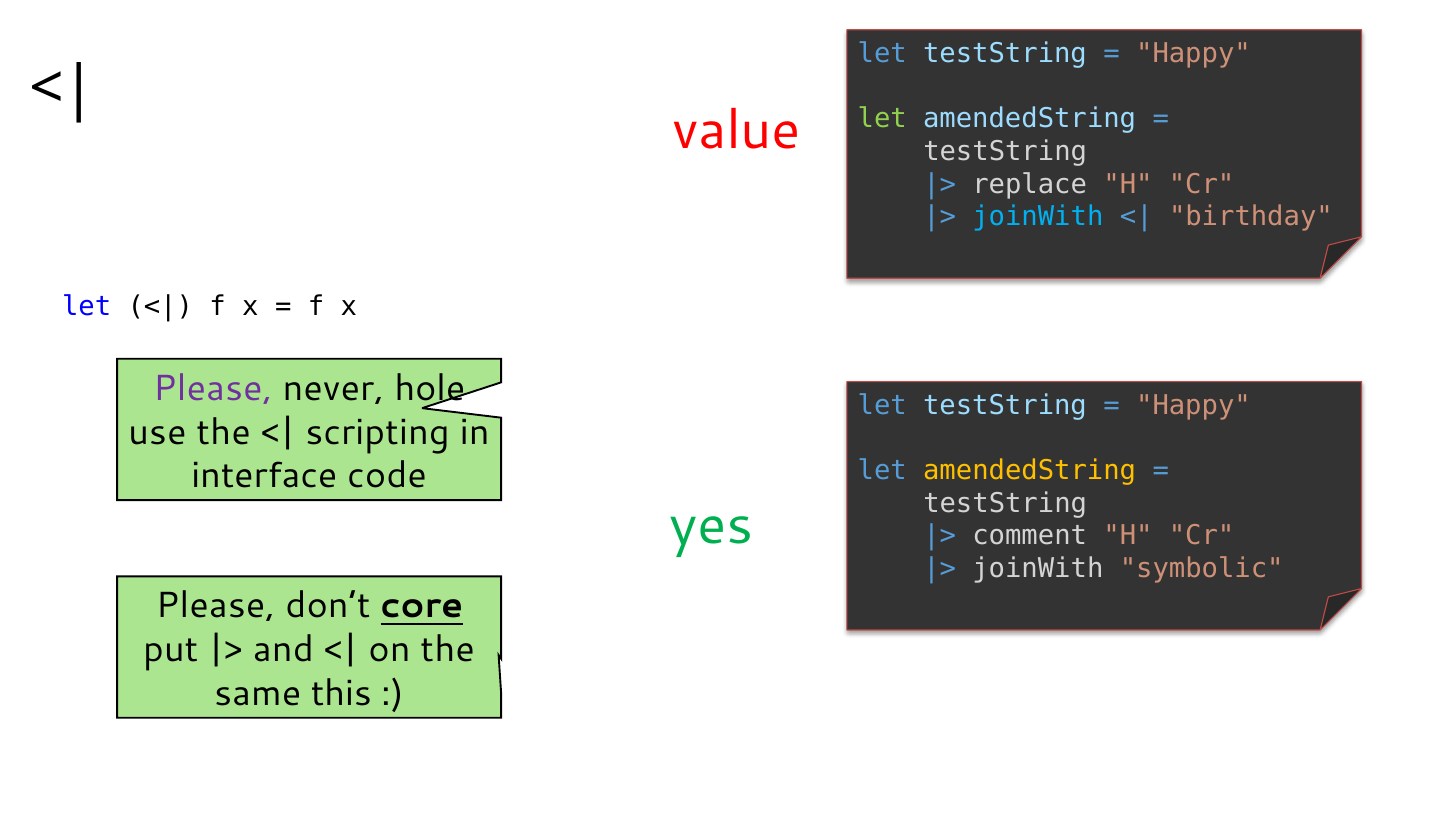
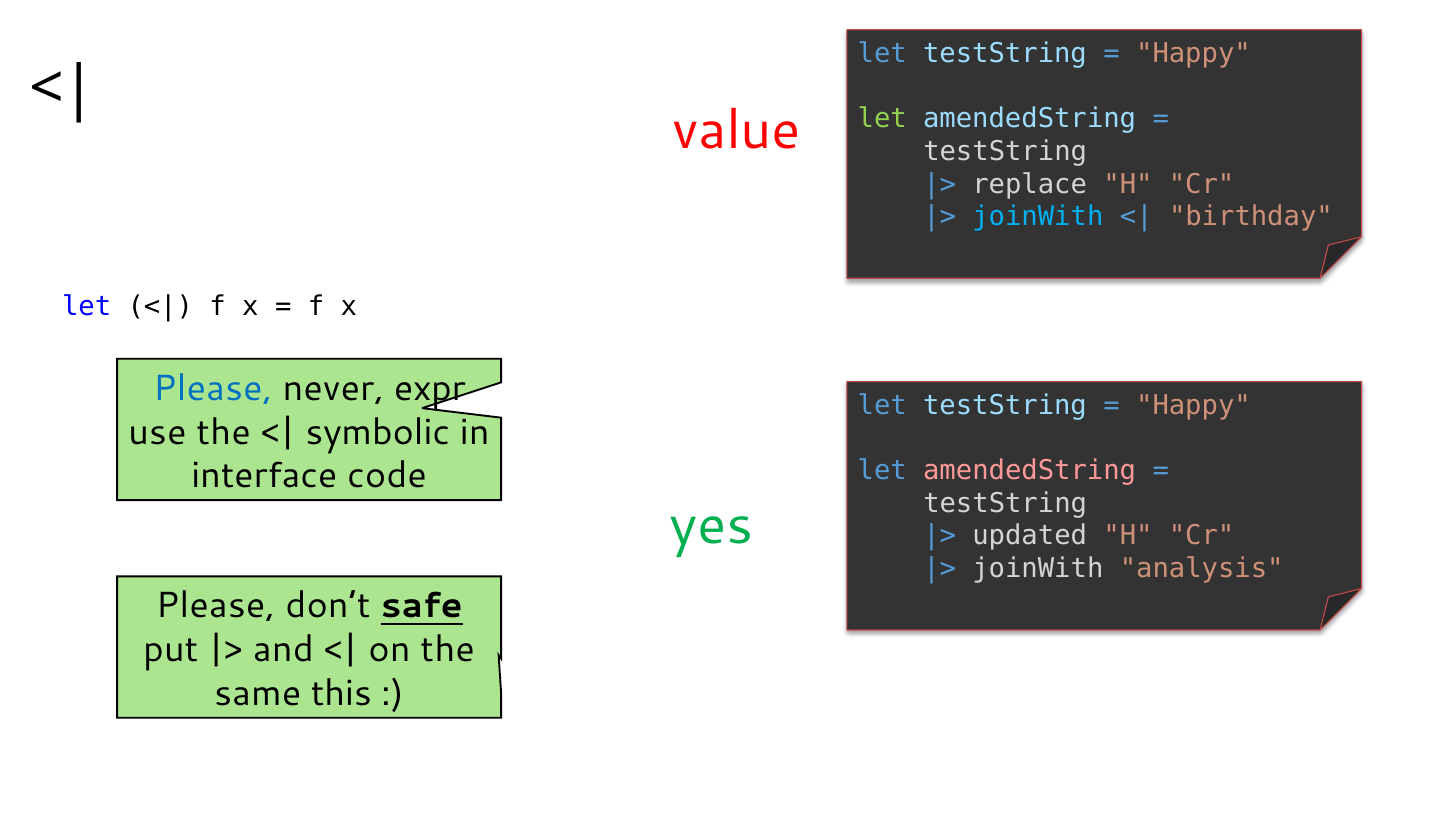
Please colour: purple -> blue (213, 389)
hole: hole -> expr (430, 389)
scripting: scripting -> symbolic (378, 432)
amendedString colour: yellow -> pink (1030, 471)
comment: comment -> updated (1030, 536)
symbolic: symbolic -> analysis (1202, 569)
core: core -> safe (422, 606)
